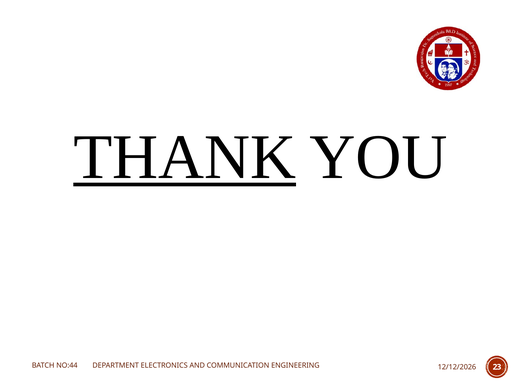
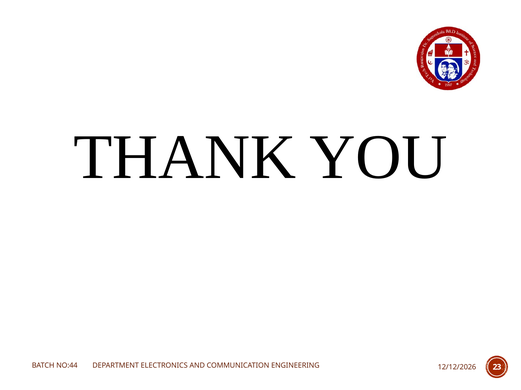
THANK underline: present -> none (185, 157)
